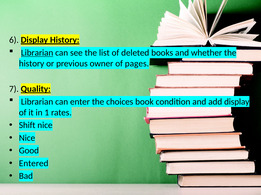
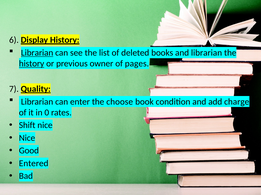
and whether: whether -> librarian (207, 53)
history underline: none -> present (32, 64)
choices: choices -> choose (120, 102)
add display: display -> charge (237, 102)
1: 1 -> 0 (47, 113)
